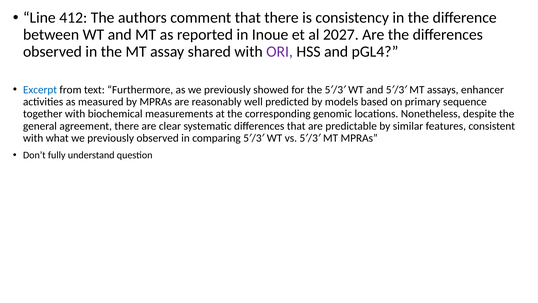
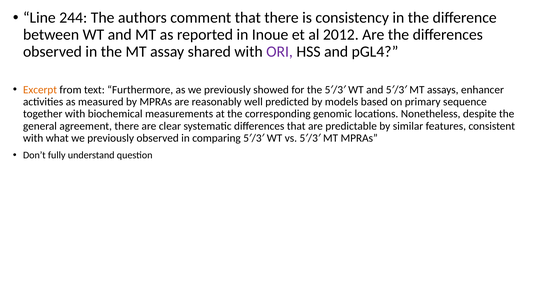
412: 412 -> 244 (73, 18)
2027: 2027 -> 2012 (341, 35)
Excerpt colour: blue -> orange (40, 90)
